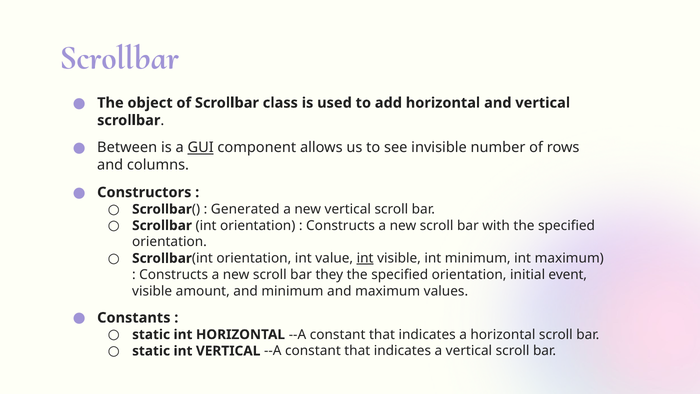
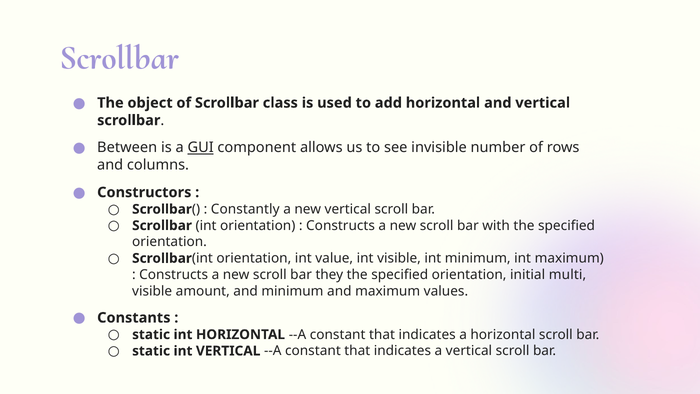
Generated: Generated -> Constantly (245, 209)
int underline: present -> none (365, 258)
event: event -> multi (568, 274)
